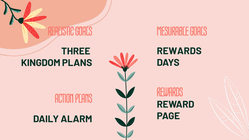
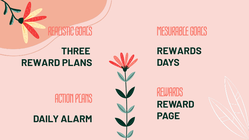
KINGDOM: KINGDOM -> REWARD (41, 63)
